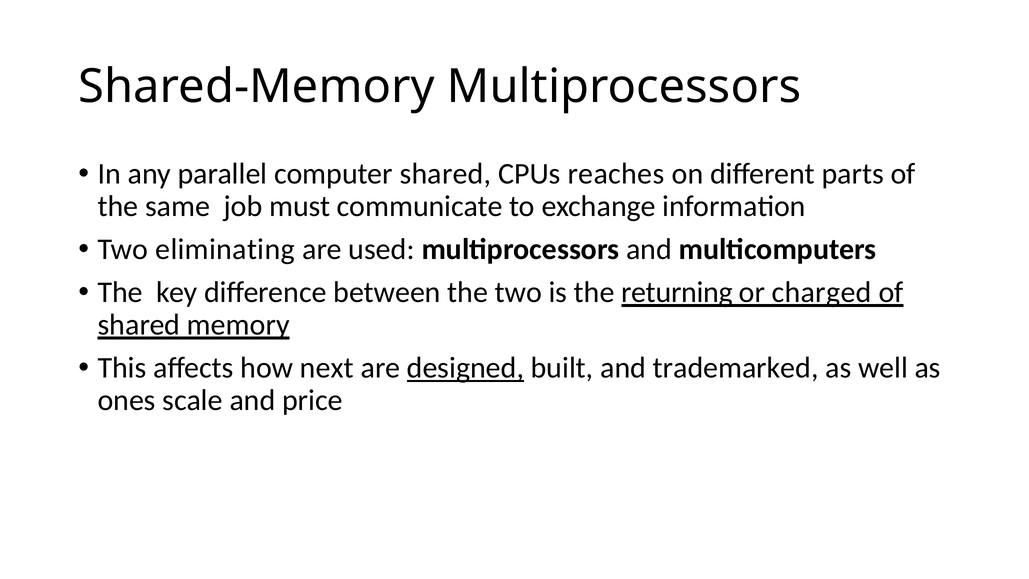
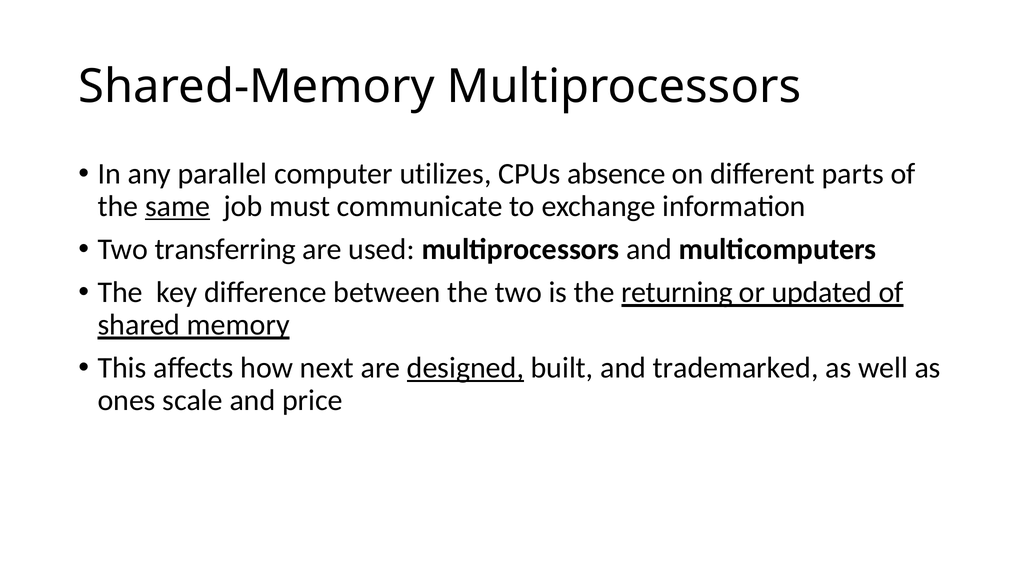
computer shared: shared -> utilizes (446, 174)
reaches: reaches -> absence (616, 174)
same underline: none -> present (178, 206)
eliminating: eliminating -> transferring (225, 249)
charged: charged -> updated (822, 292)
